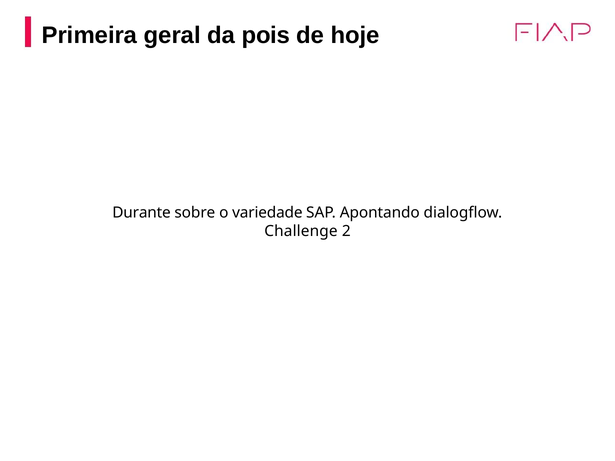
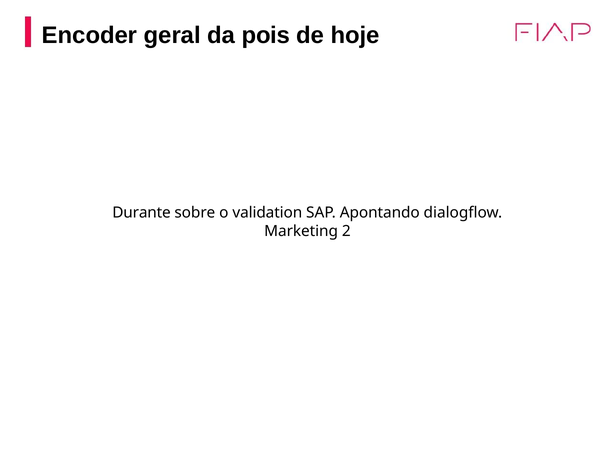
Primeira: Primeira -> Encoder (89, 35)
variedade: variedade -> validation (267, 213)
Challenge: Challenge -> Marketing (301, 231)
